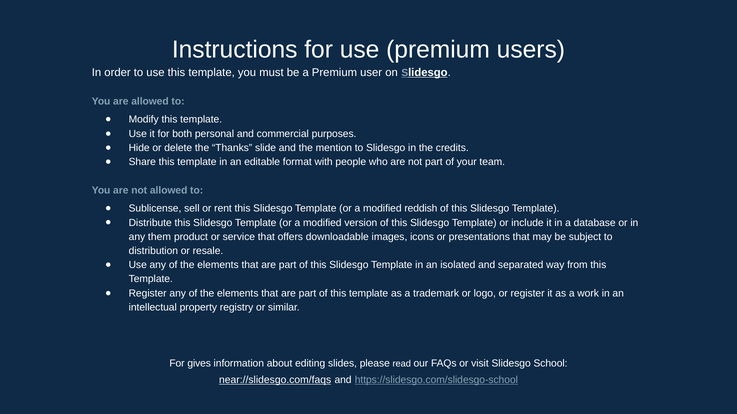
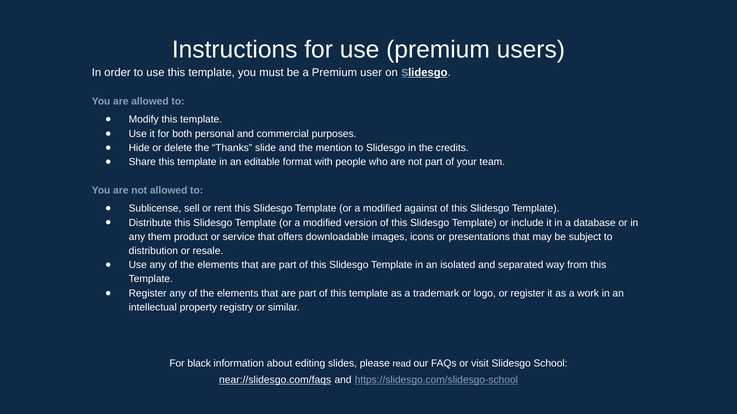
reddish: reddish -> against (421, 209)
gives: gives -> black (199, 364)
